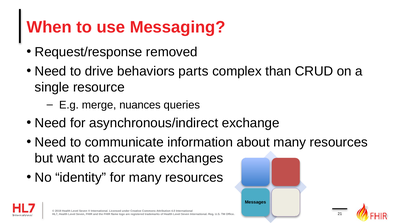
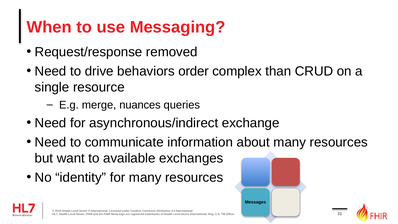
parts: parts -> order (194, 71)
accurate: accurate -> available (129, 158)
